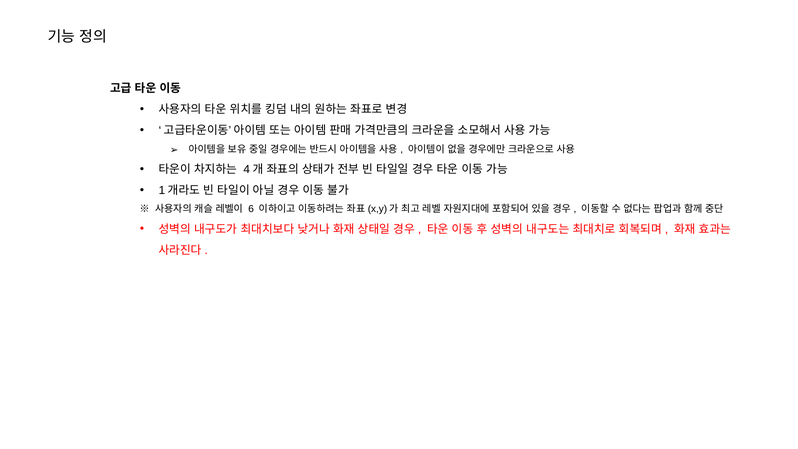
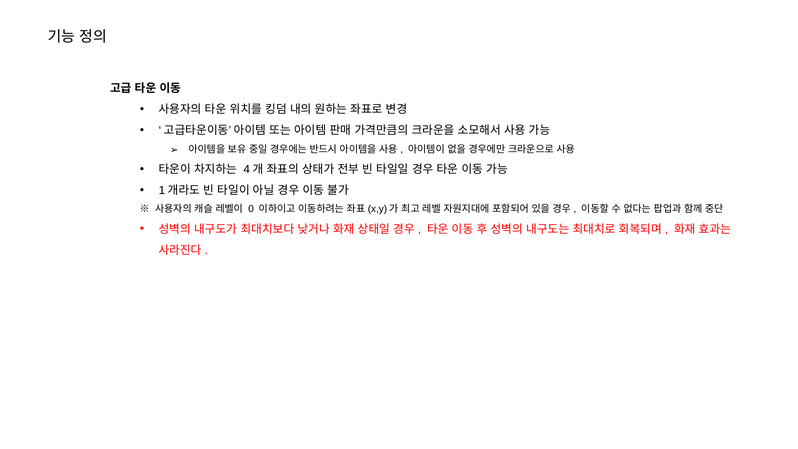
6: 6 -> 0 (251, 209)
